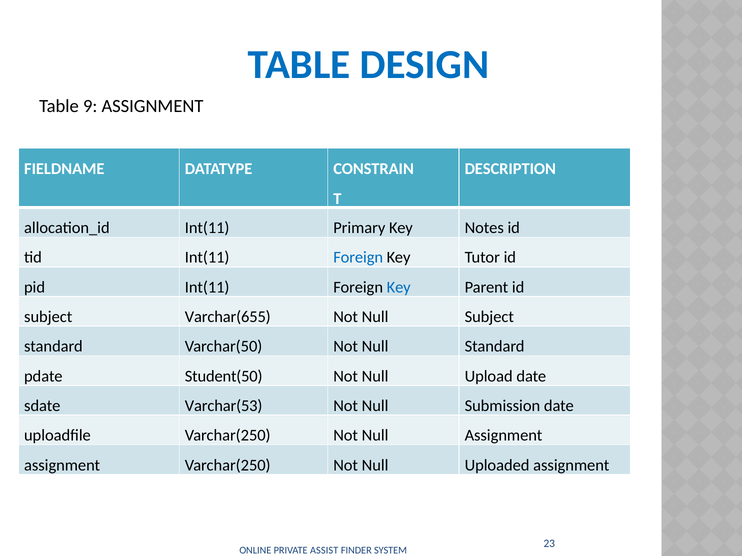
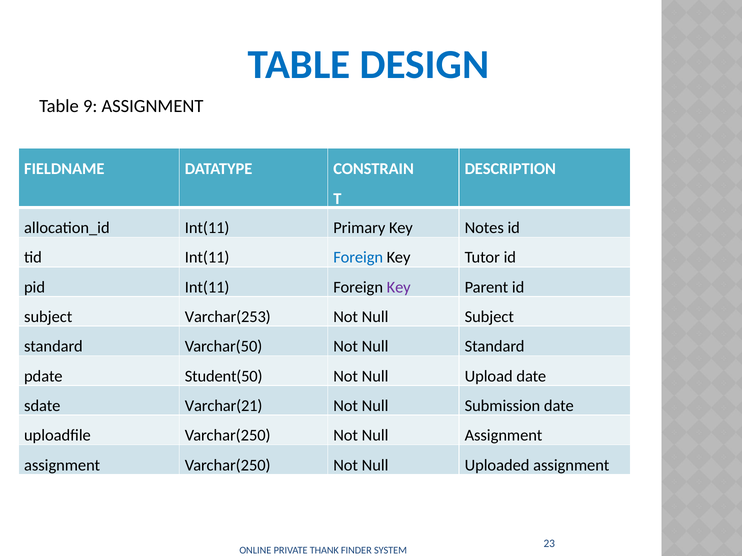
Key colour: blue -> purple (399, 287)
Varchar(655: Varchar(655 -> Varchar(253 (228, 317)
Varchar(53: Varchar(53 -> Varchar(21 (224, 406)
ASSIST: ASSIST -> THANK (324, 551)
